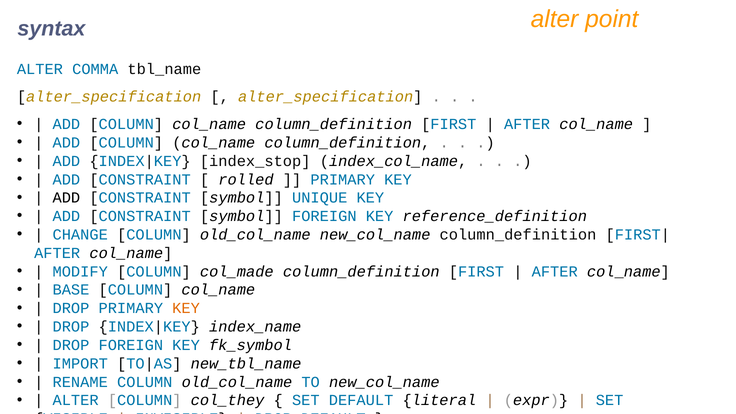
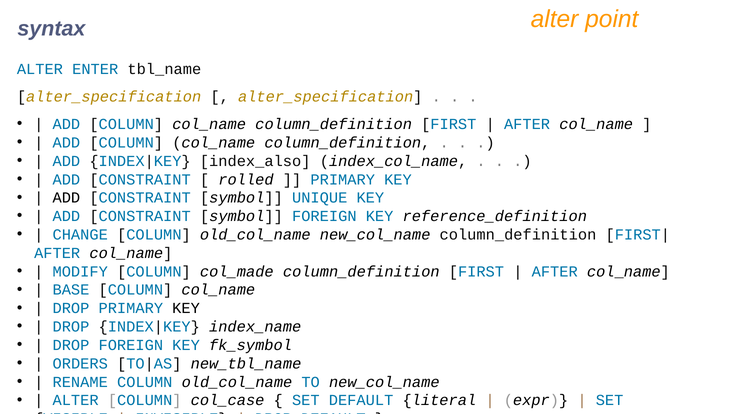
COMMA: COMMA -> ENTER (95, 69)
index_stop: index_stop -> index_also (255, 161)
KEY colour: orange -> black (186, 308)
IMPORT: IMPORT -> ORDERS (80, 364)
col_they: col_they -> col_case (228, 400)
